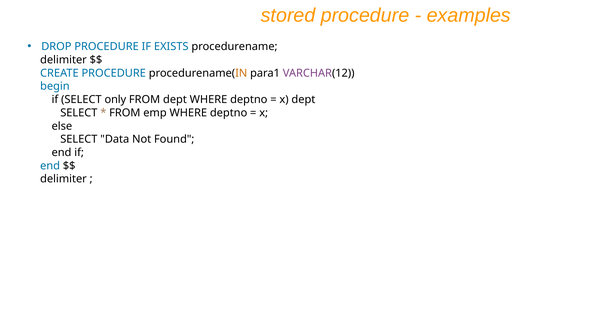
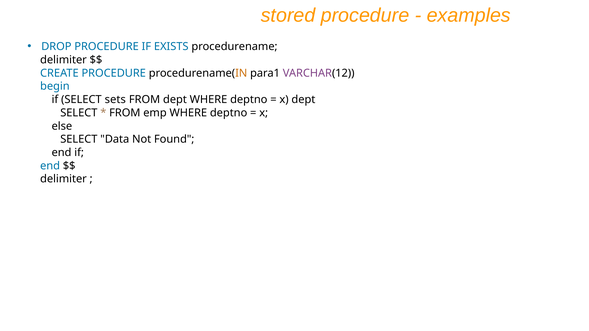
only: only -> sets (115, 100)
